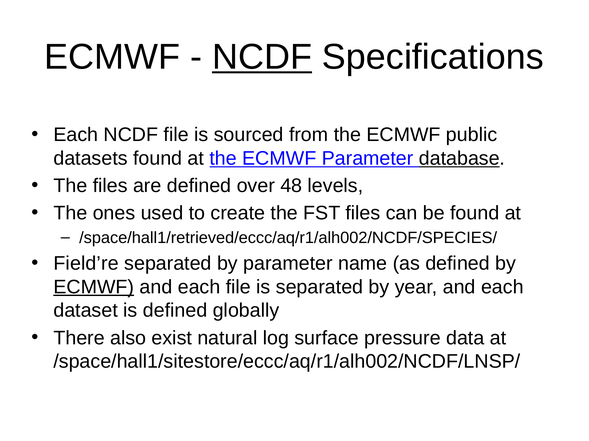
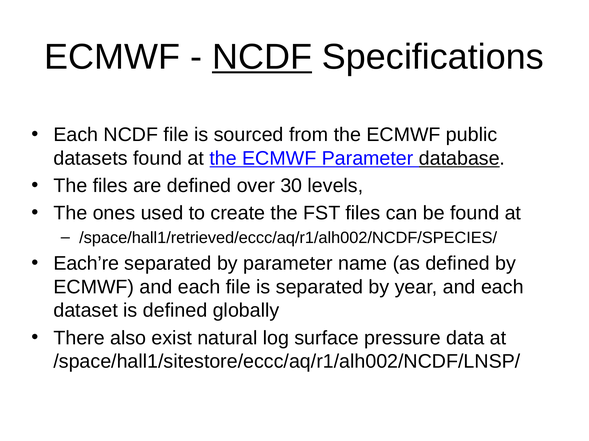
48: 48 -> 30 (291, 186)
Field’re: Field’re -> Each’re (86, 264)
ECMWF underline: present -> none (94, 287)
